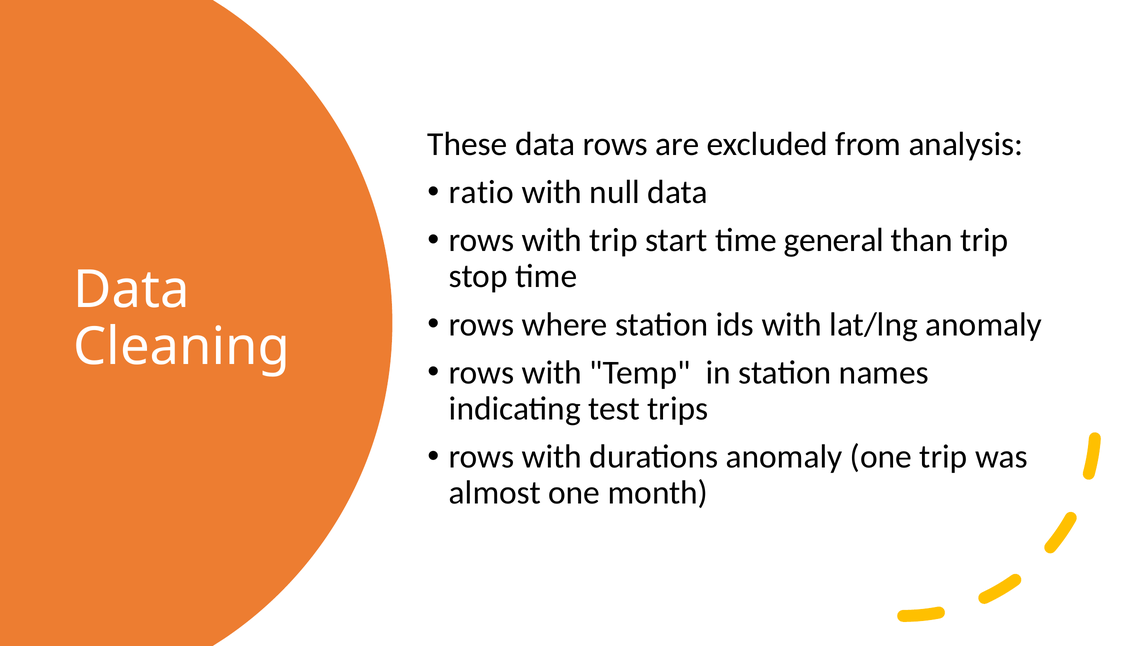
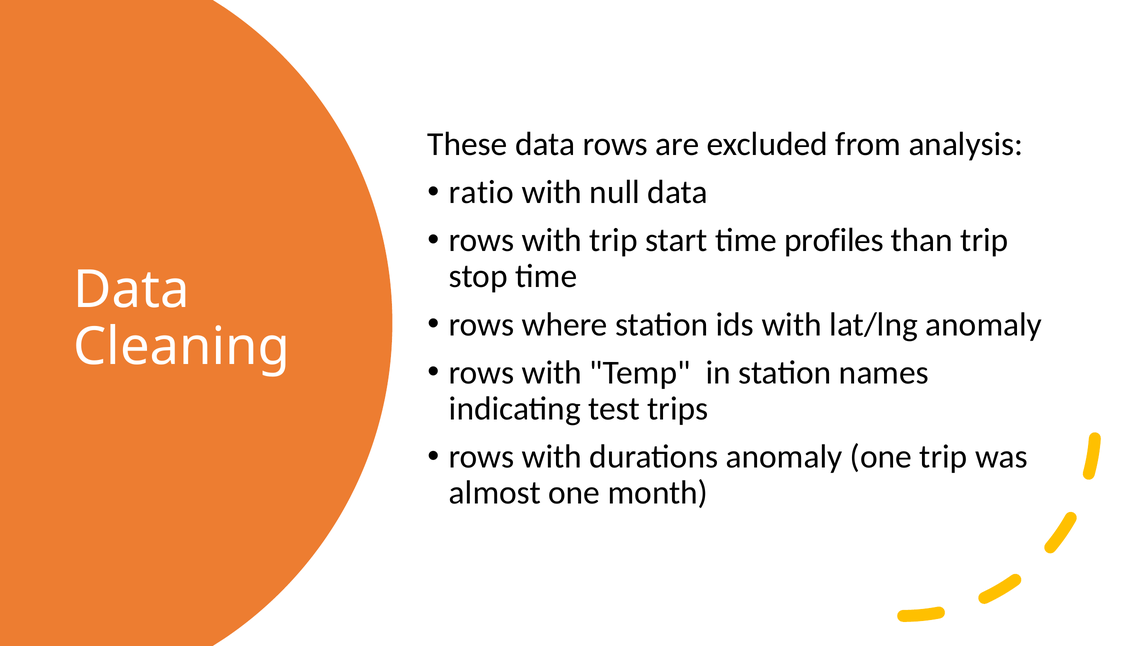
general: general -> profiles (834, 240)
